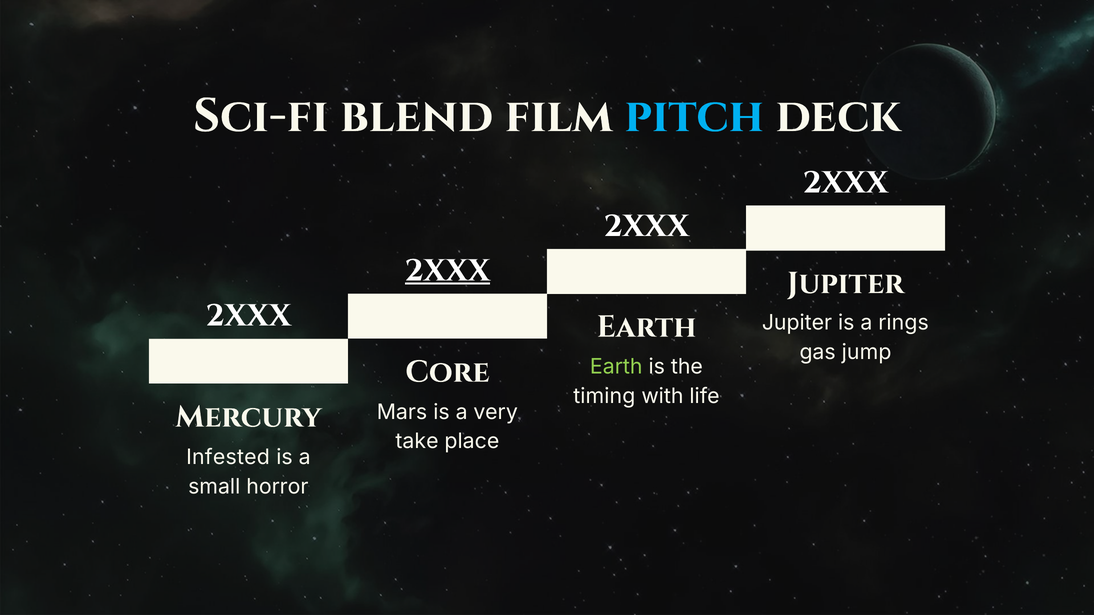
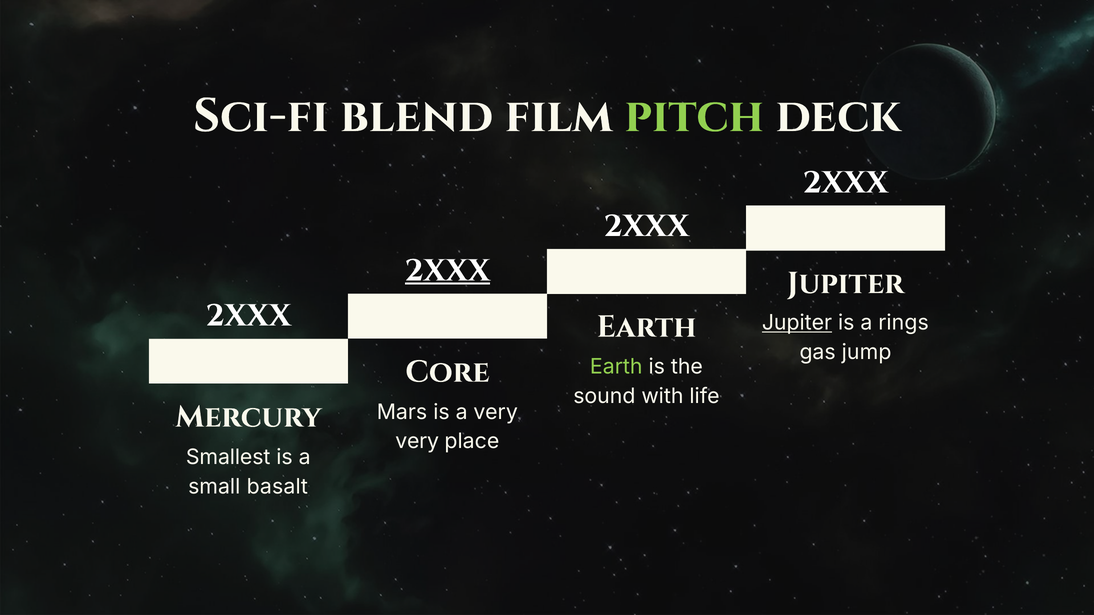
pitch colour: light blue -> light green (694, 116)
Jupiter underline: none -> present (797, 323)
timing: timing -> sound (604, 396)
take: take -> very (417, 442)
Infested: Infested -> Smallest (228, 458)
horror: horror -> basalt (277, 487)
